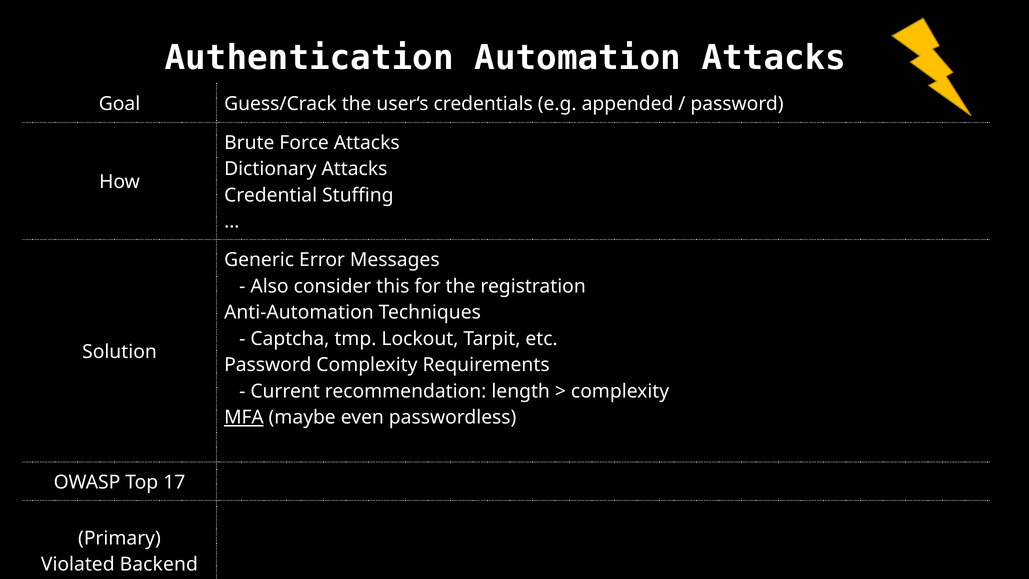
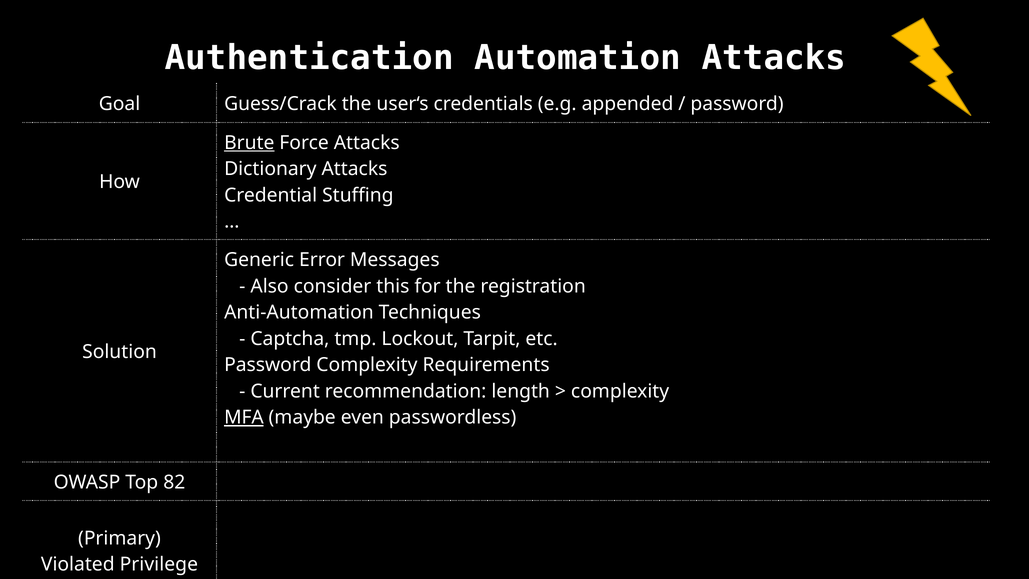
Brute underline: none -> present (249, 143)
17: 17 -> 82 (174, 482)
Backend: Backend -> Privilege (159, 564)
